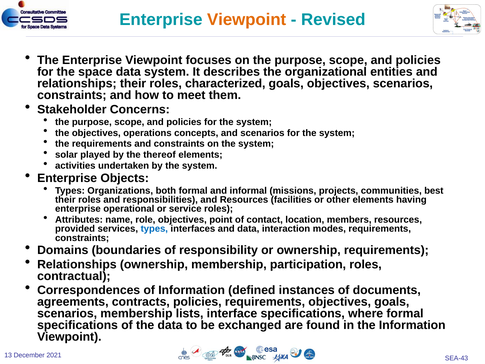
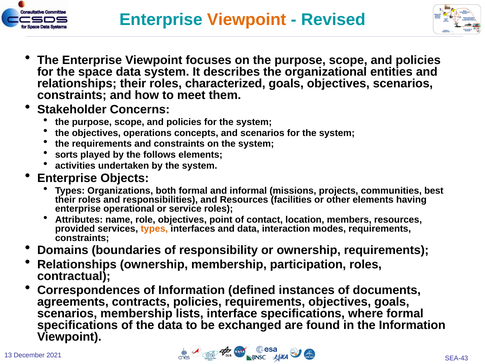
solar: solar -> sorts (66, 155)
thereof: thereof -> follows (160, 155)
types colour: blue -> orange (154, 229)
